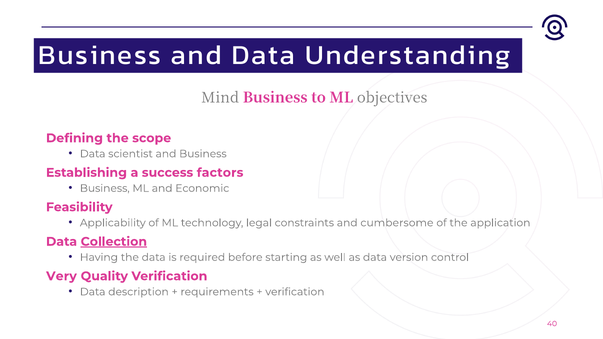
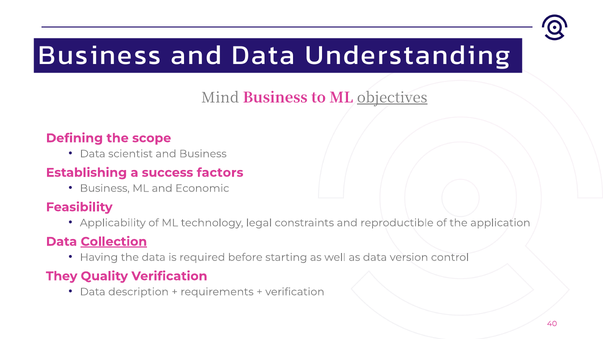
objectives underline: none -> present (392, 98)
cumbersome: cumbersome -> reproductible (397, 223)
Very: Very -> They (62, 276)
